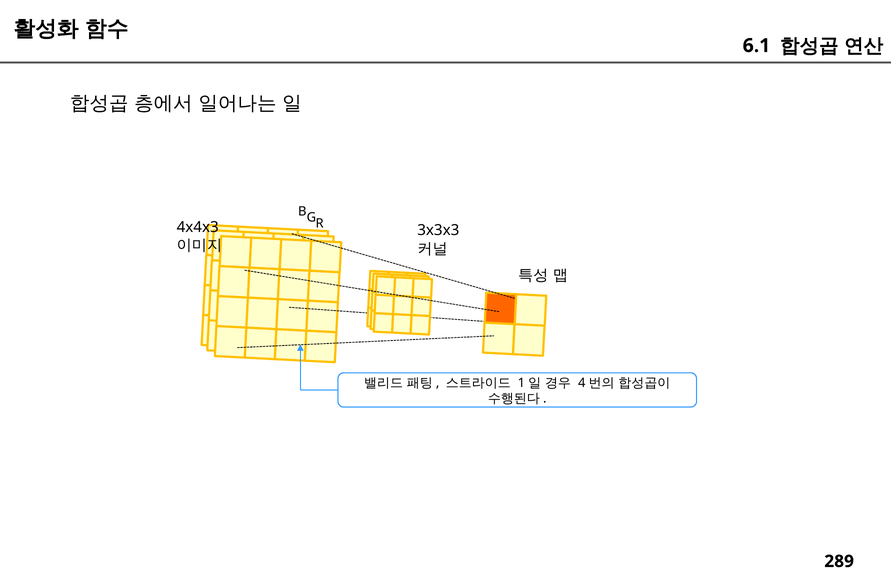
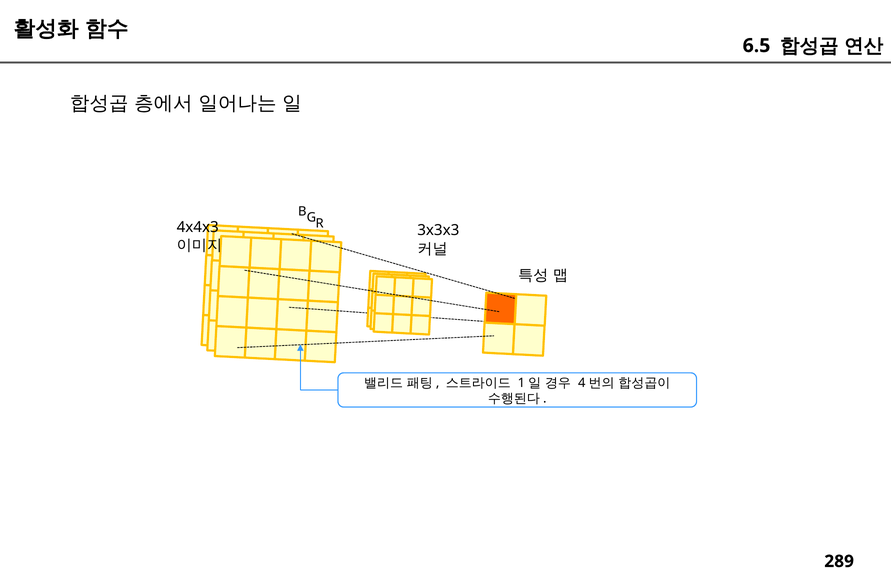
6.1: 6.1 -> 6.5 (756, 46)
